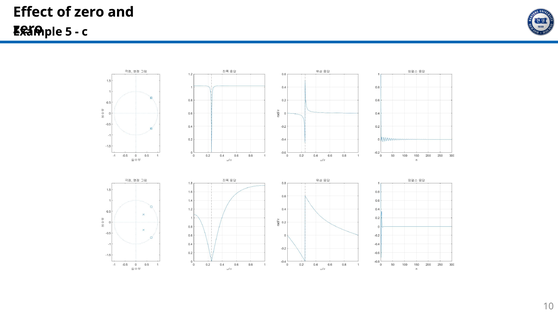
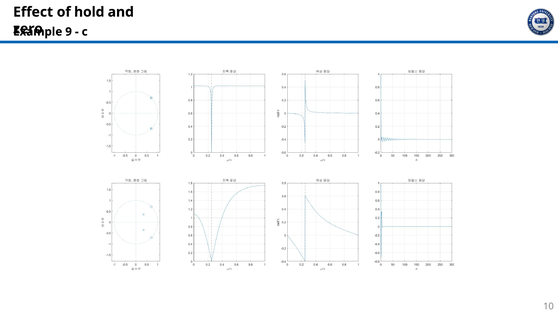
of zero: zero -> hold (89, 12)
5: 5 -> 9 (69, 32)
